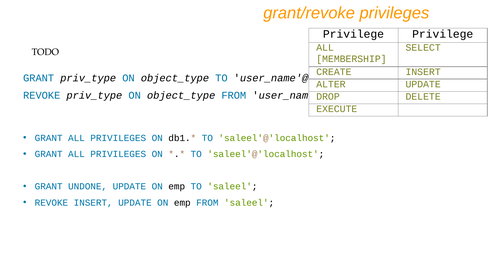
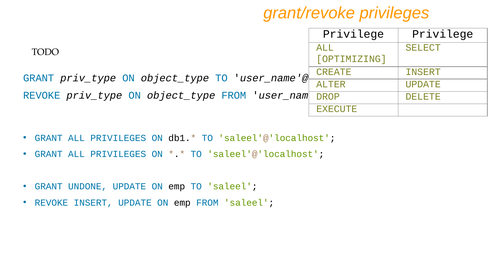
MEMBERSHIP: MEMBERSHIP -> OPTIMIZING (351, 59)
